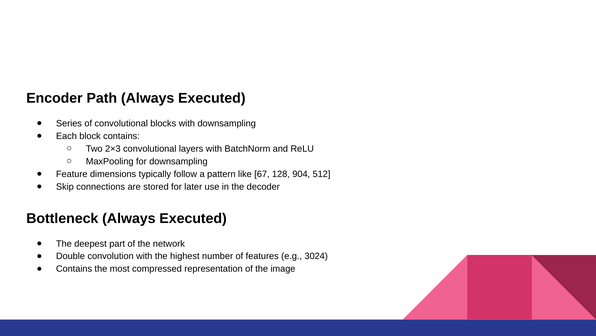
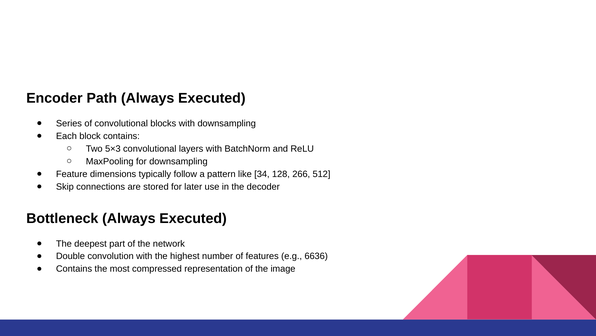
2×3: 2×3 -> 5×3 (113, 148)
67: 67 -> 34 (262, 174)
904: 904 -> 266 (301, 174)
3024: 3024 -> 6636 (316, 256)
